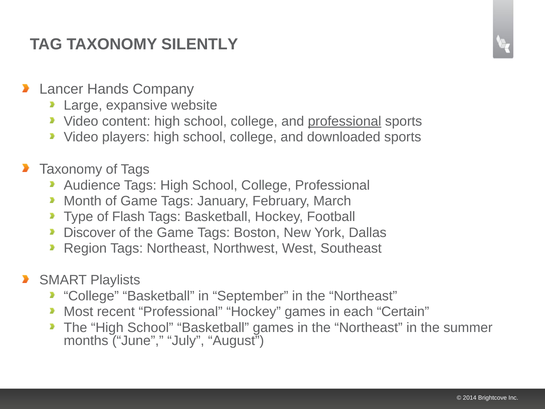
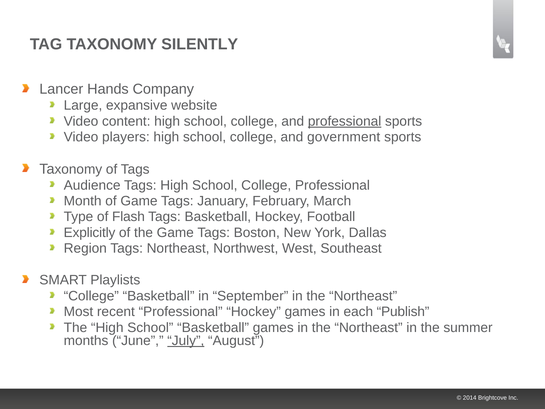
downloaded: downloaded -> government (344, 137)
Discover: Discover -> Explicitly (90, 233)
Certain: Certain -> Publish (403, 312)
July underline: none -> present (186, 340)
